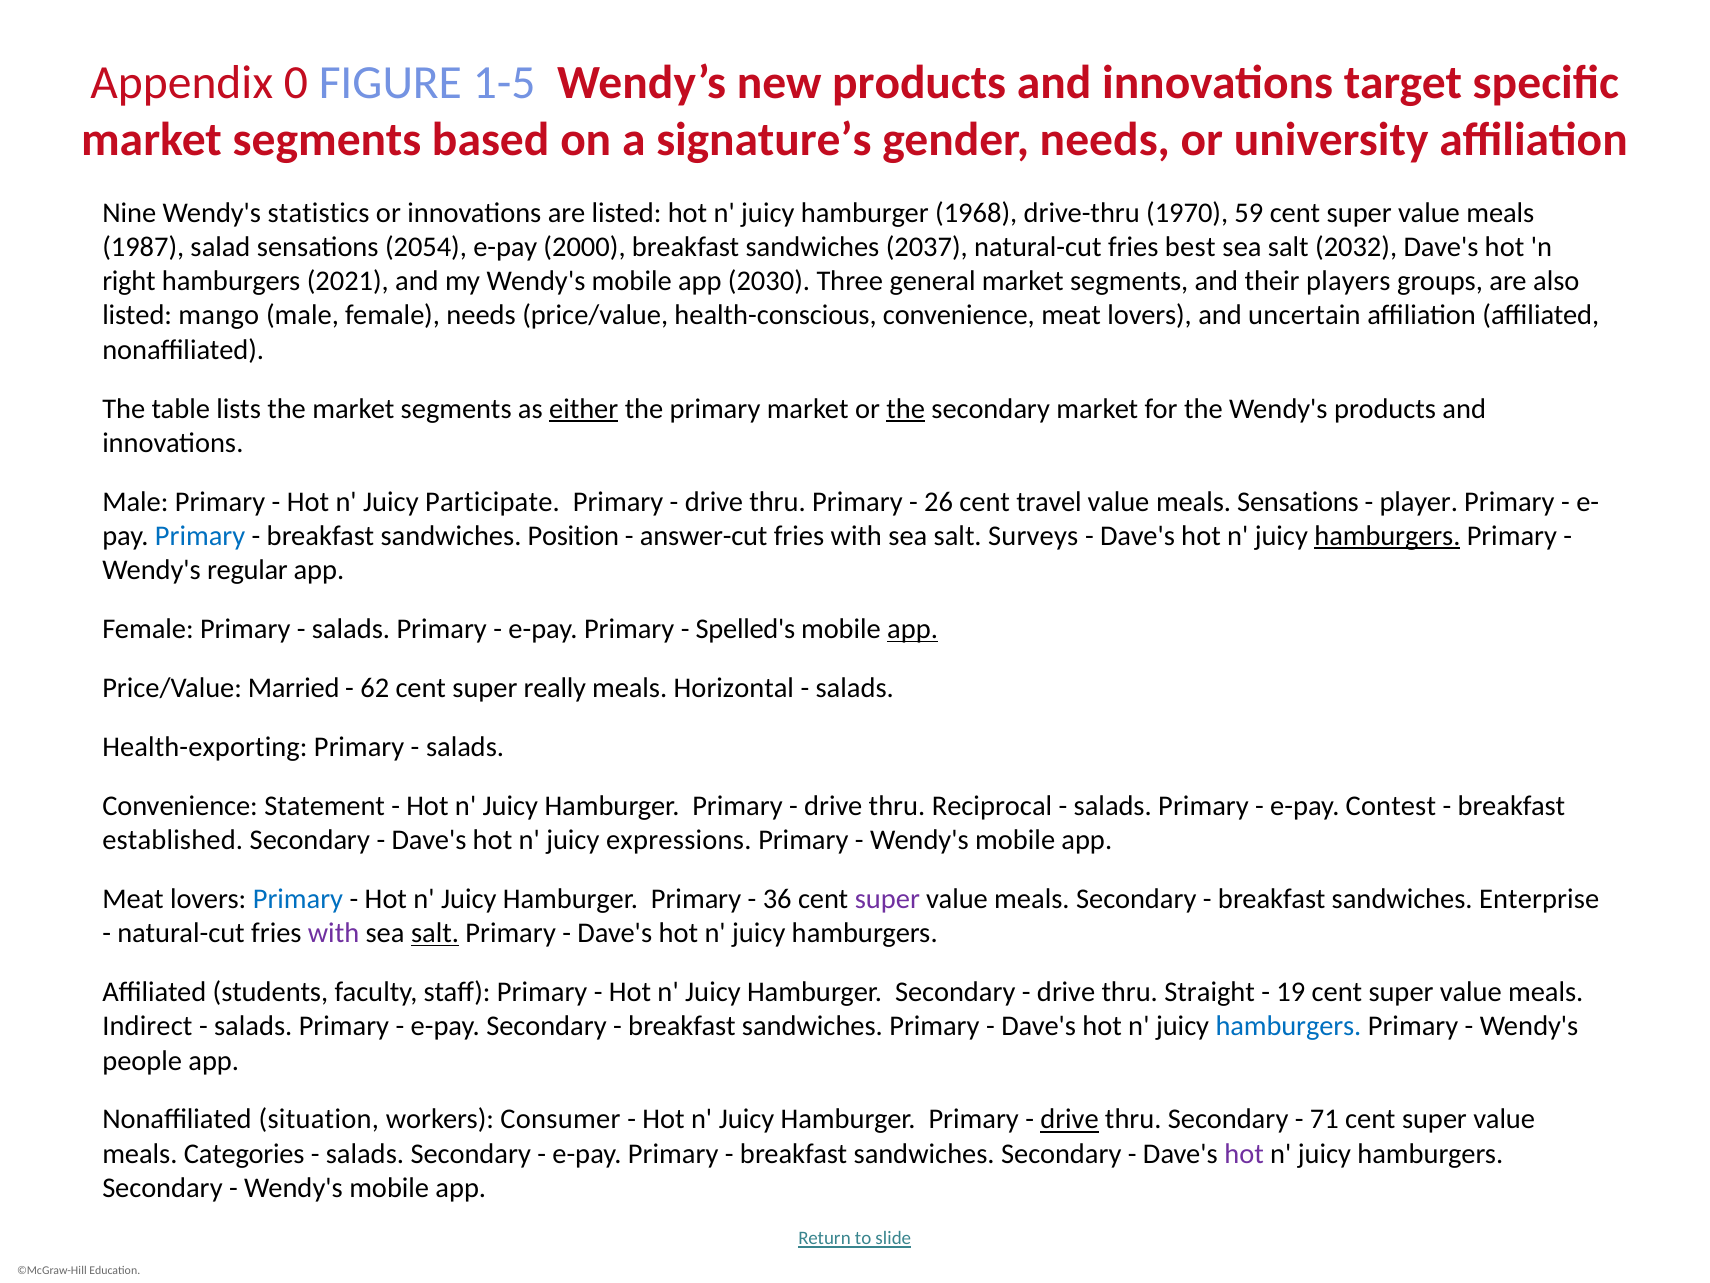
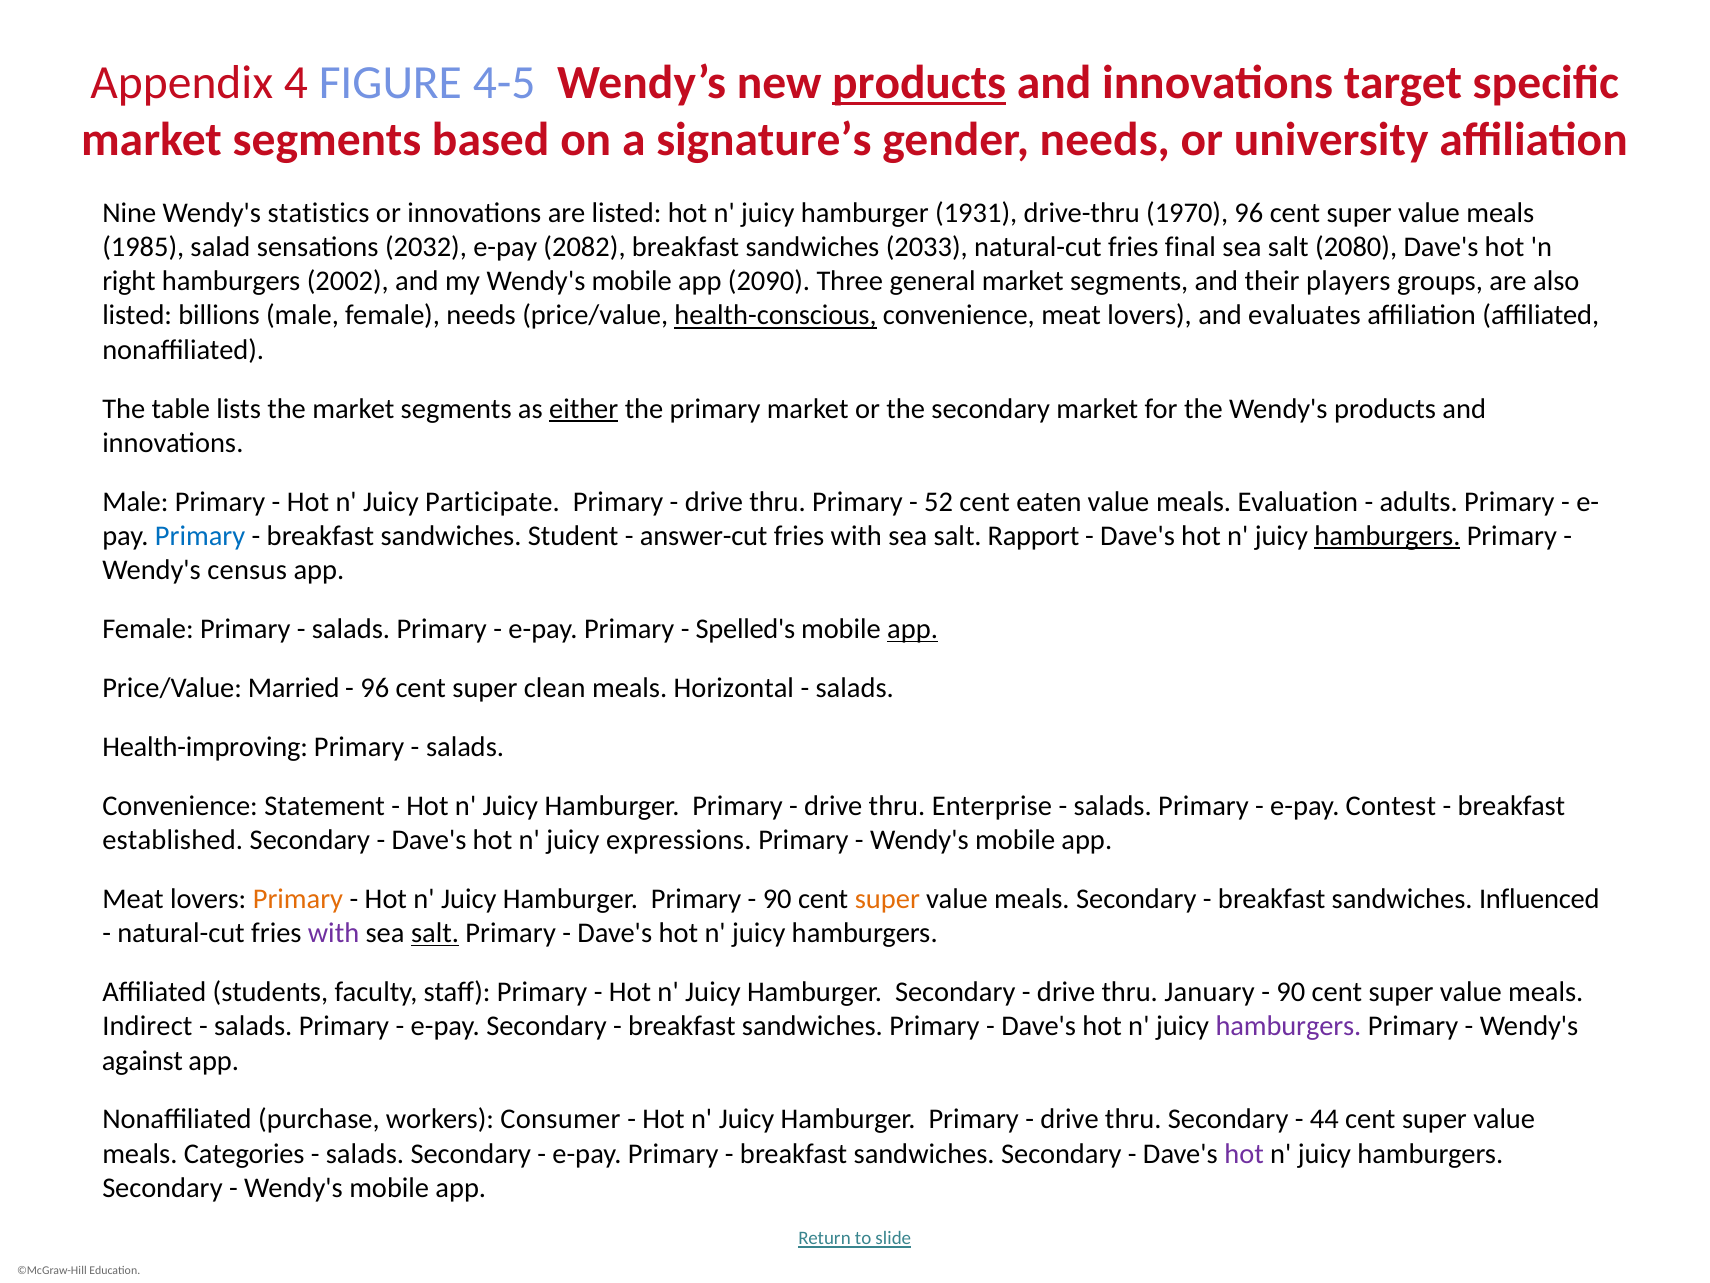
0: 0 -> 4 (296, 83)
1-5: 1-5 -> 4-5 (504, 83)
products underline: none -> present (919, 83)
1968: 1968 -> 1931 (976, 213)
1970 59: 59 -> 96 (1249, 213)
1987: 1987 -> 1985 (143, 247)
2054: 2054 -> 2032 (426, 247)
2000: 2000 -> 2082 (585, 247)
2037: 2037 -> 2033 (927, 247)
best: best -> final (1190, 247)
2032: 2032 -> 2080 (1356, 247)
2021: 2021 -> 2002 (348, 281)
2030: 2030 -> 2090 (769, 281)
mango: mango -> billions (219, 315)
health-conscious underline: none -> present (776, 315)
uncertain: uncertain -> evaluates (1304, 315)
the underline: present -> none (906, 408)
26: 26 -> 52 (939, 502)
travel: travel -> eaten (1049, 502)
meals Sensations: Sensations -> Evaluation (1298, 502)
player: player -> adults (1419, 502)
Position: Position -> Student (573, 536)
Surveys: Surveys -> Rapport (1033, 536)
regular: regular -> census (247, 570)
62: 62 -> 96 (375, 688)
really: really -> clean (555, 688)
Health-exporting: Health-exporting -> Health-improving (205, 747)
Reciprocal: Reciprocal -> Enterprise (992, 806)
Primary colour: blue -> orange (298, 899)
36: 36 -> 90 (777, 899)
super colour: purple -> orange (887, 899)
Enterprise: Enterprise -> Influenced (1539, 899)
Straight: Straight -> January (1210, 992)
19: 19 -> 90 (1291, 992)
hamburgers colour: blue -> purple (1288, 1026)
people: people -> against (142, 1060)
situation: situation -> purchase (319, 1119)
drive underline: present -> none (1070, 1119)
71: 71 -> 44 (1324, 1119)
